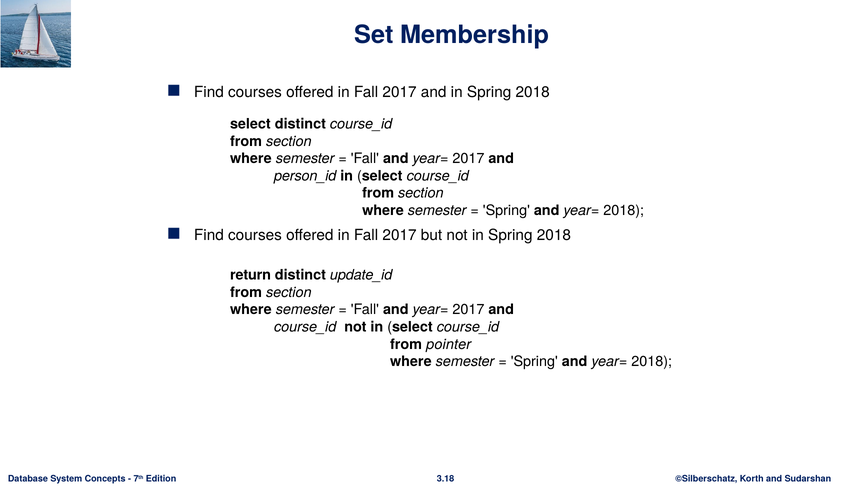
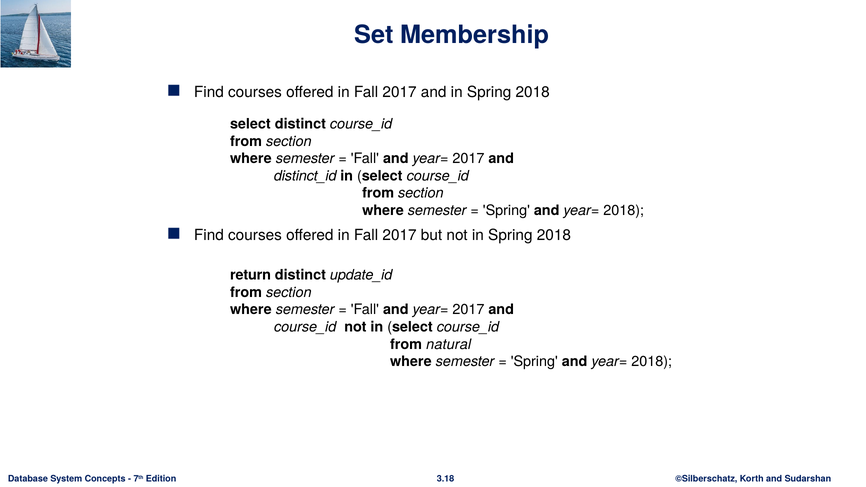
person_id: person_id -> distinct_id (305, 176)
pointer: pointer -> natural (449, 344)
